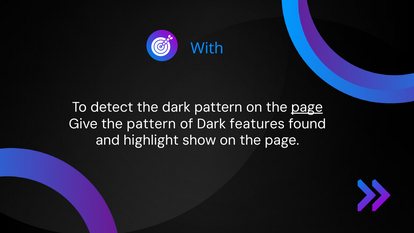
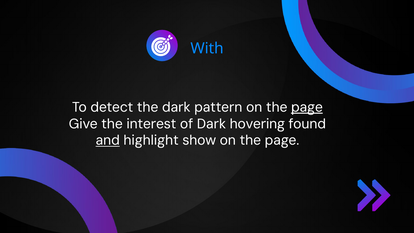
the pattern: pattern -> interest (151, 124)
features: features -> hovering (257, 124)
and underline: none -> present (108, 140)
